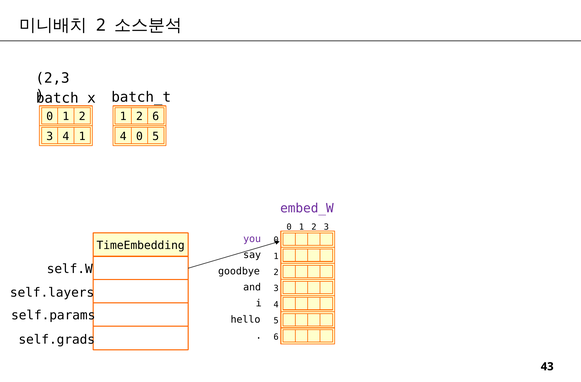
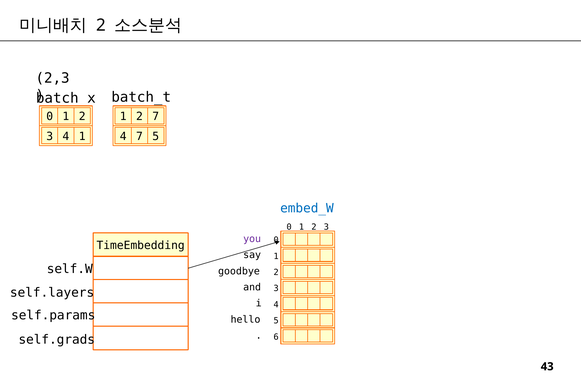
2 6: 6 -> 7 (156, 116)
4 0: 0 -> 7 (139, 136)
embed_W colour: purple -> blue (307, 208)
